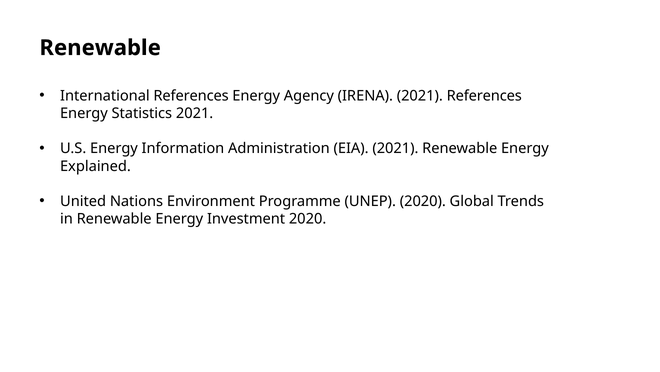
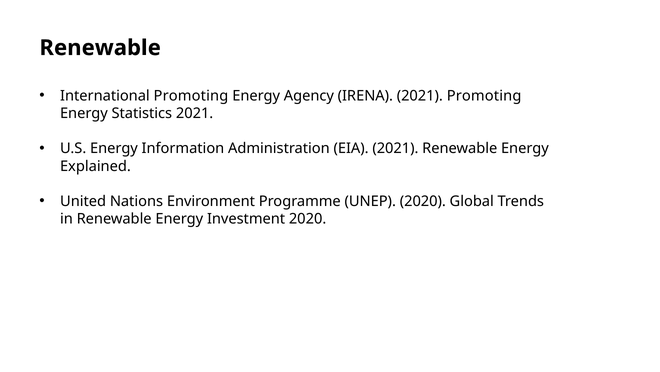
International References: References -> Promoting (191, 96)
2021 References: References -> Promoting (484, 96)
